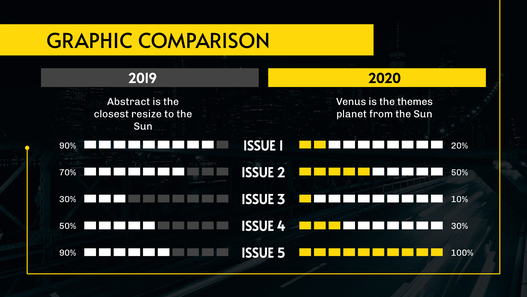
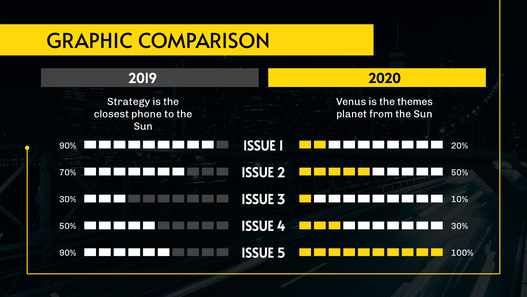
Abstract: Abstract -> Strategy (129, 101)
resize: resize -> phone (147, 114)
